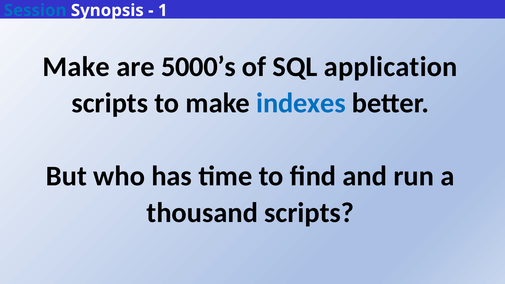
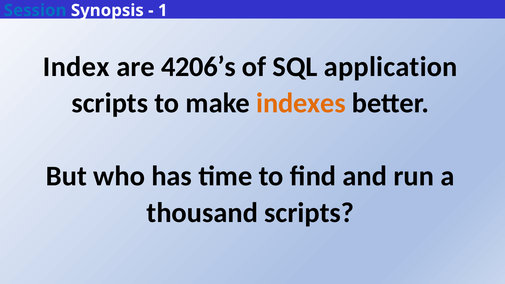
Make: Make -> Index (76, 67)
5000’s: 5000’s -> 4206’s (198, 67)
indexes colour: blue -> orange (301, 103)
